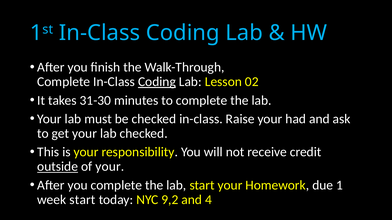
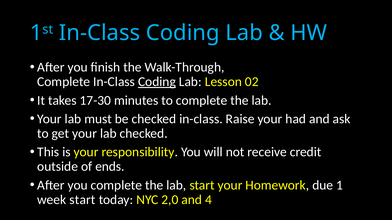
31-30: 31-30 -> 17-30 (95, 101)
outside underline: present -> none (58, 167)
of your: your -> ends (110, 167)
9,2: 9,2 -> 2,0 (170, 200)
